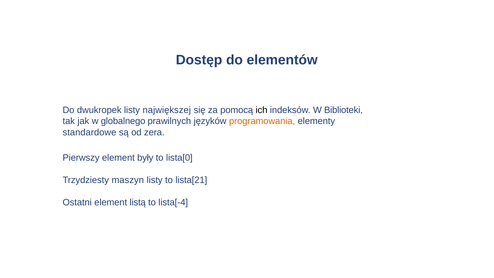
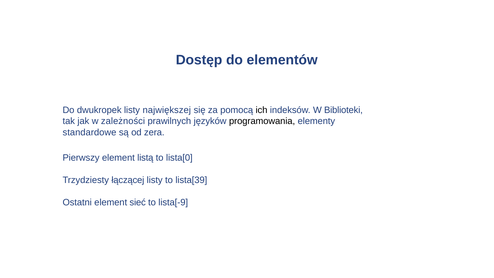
globalnego: globalnego -> zależności (123, 121)
programowania colour: orange -> black (262, 121)
były: były -> listą (145, 158)
maszyn: maszyn -> łączącej (128, 180)
lista[21: lista[21 -> lista[39 (191, 180)
listą: listą -> sieć (138, 202)
lista[-4: lista[-4 -> lista[-9 (173, 202)
